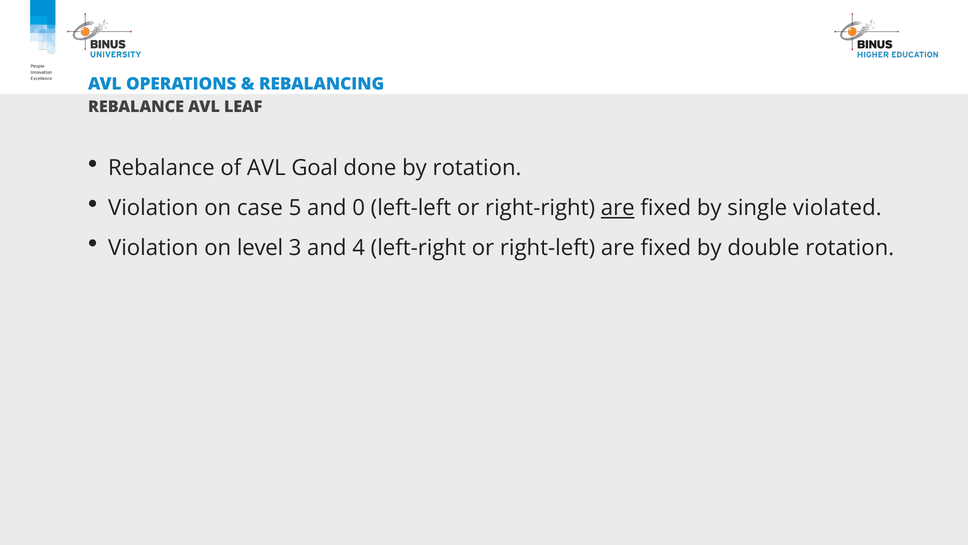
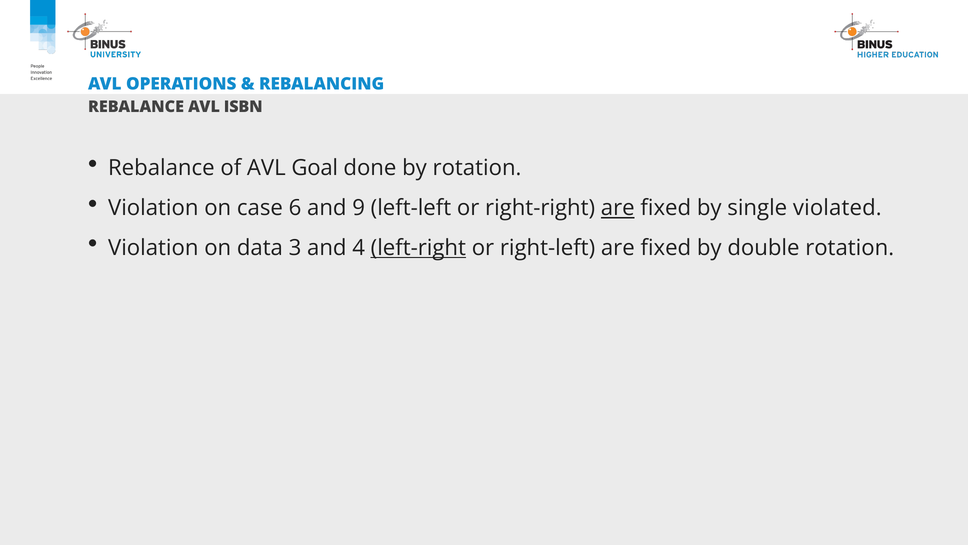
LEAF: LEAF -> ISBN (243, 107)
5: 5 -> 6 (295, 208)
0: 0 -> 9 (359, 208)
level: level -> data (260, 248)
left-right underline: none -> present (418, 248)
